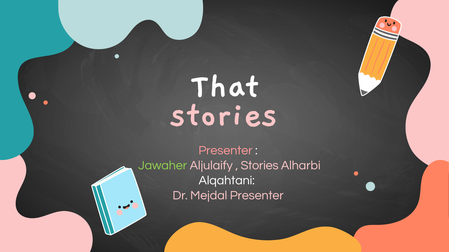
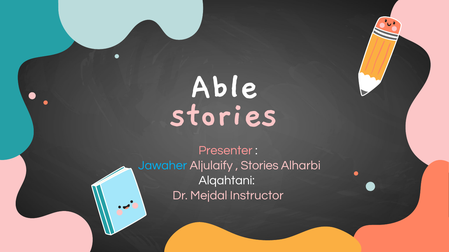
That: That -> Able (225, 84)
Jawaher colour: light green -> light blue (163, 166)
Mejdal Presenter: Presenter -> Instructor (257, 196)
